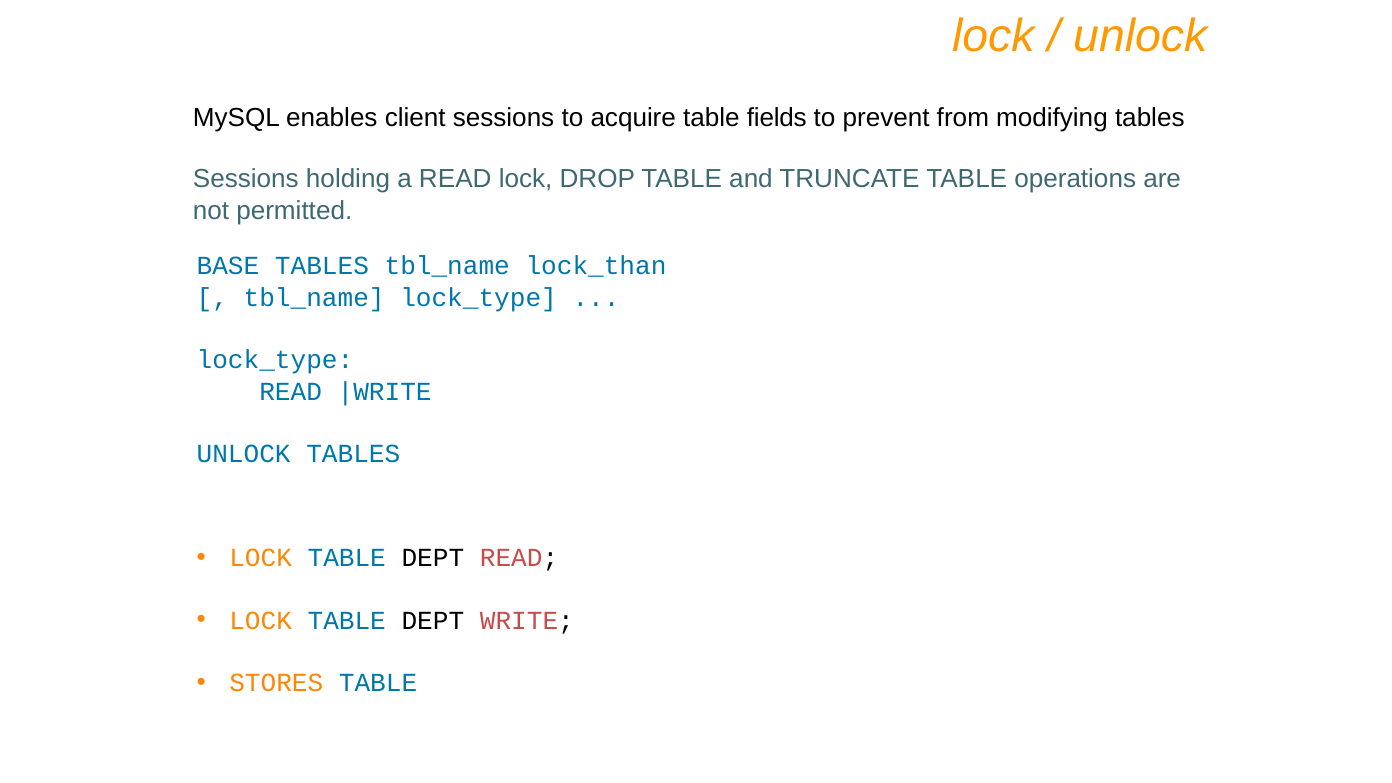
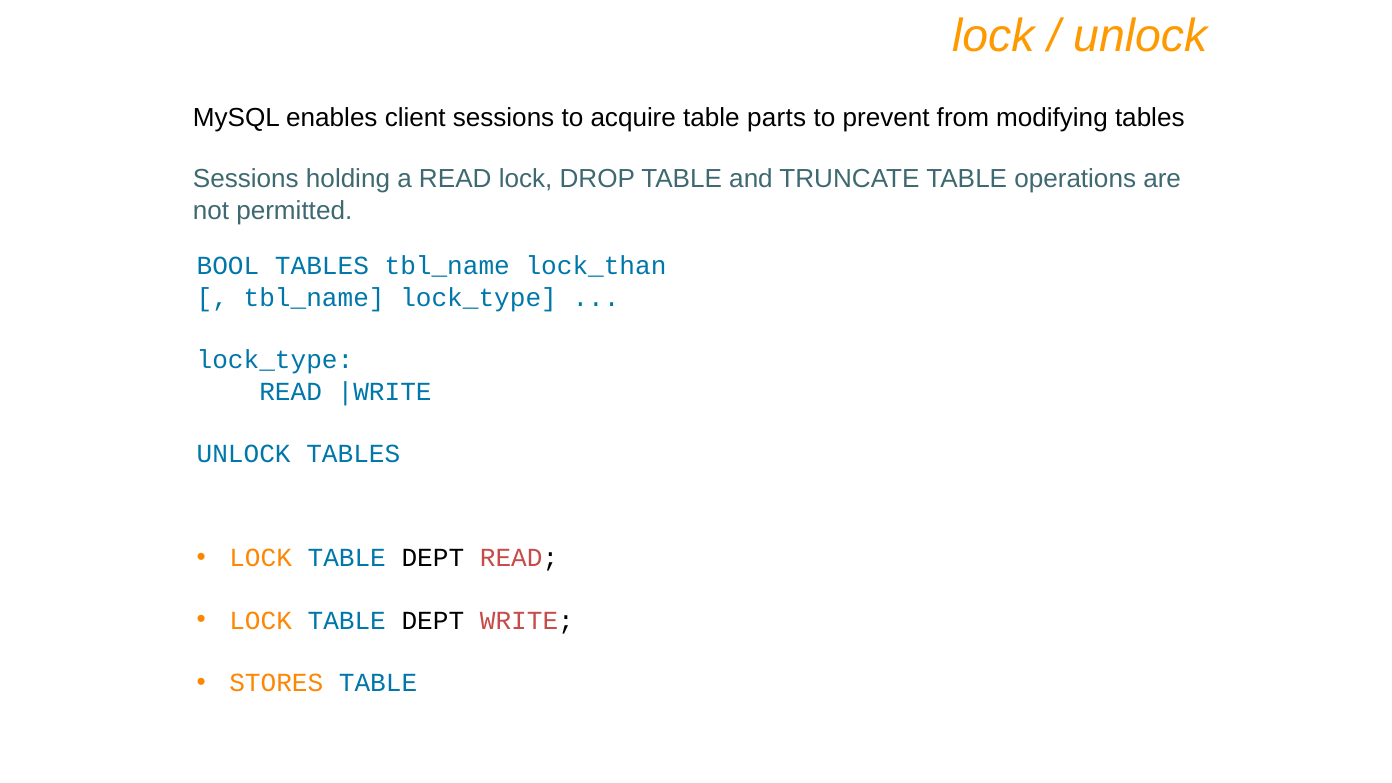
fields: fields -> parts (777, 118)
BASE: BASE -> BOOL (228, 266)
